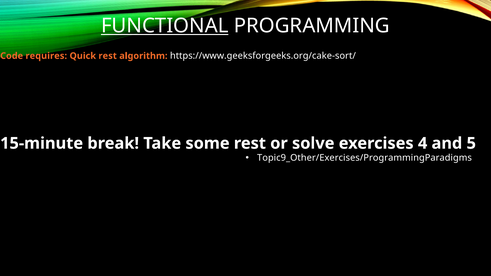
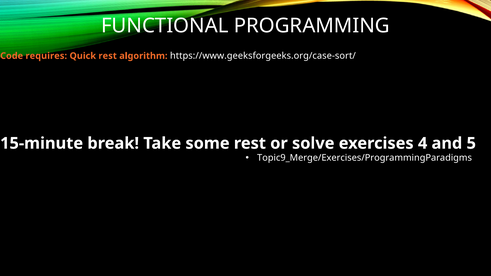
FUNCTIONAL underline: present -> none (165, 26)
https://www.geeksforgeeks.org/cake-sort/: https://www.geeksforgeeks.org/cake-sort/ -> https://www.geeksforgeeks.org/case-sort/ (263, 56)
Topic9_Other/Exercises/ProgrammingParadigms: Topic9_Other/Exercises/ProgrammingParadigms -> Topic9_Merge/Exercises/ProgrammingParadigms (365, 158)
